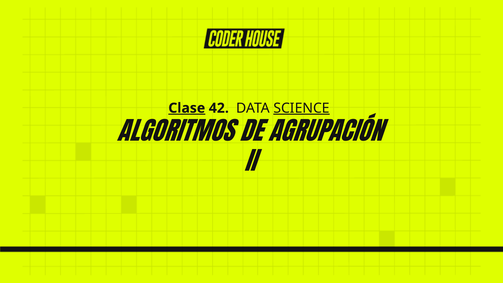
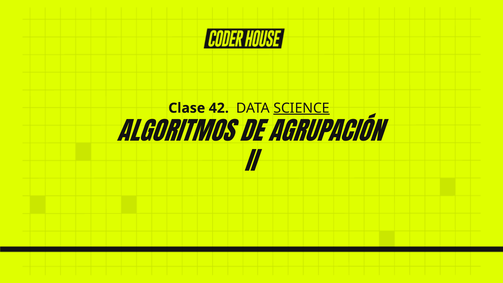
Clase underline: present -> none (187, 108)
